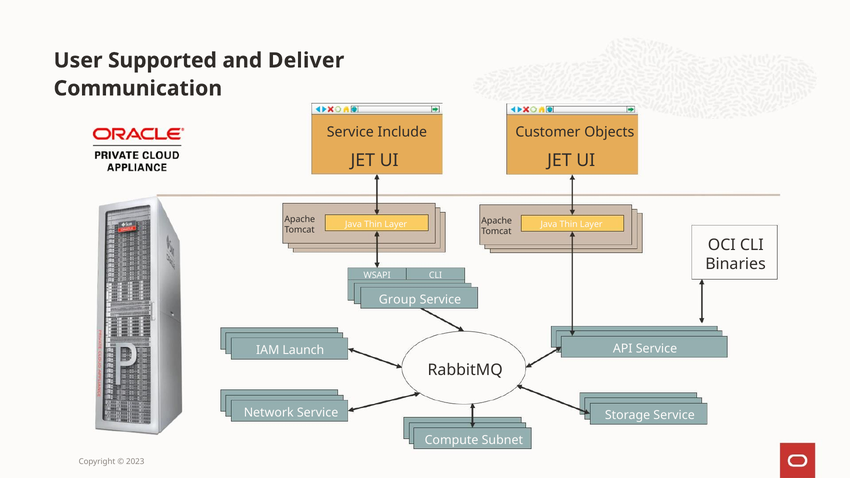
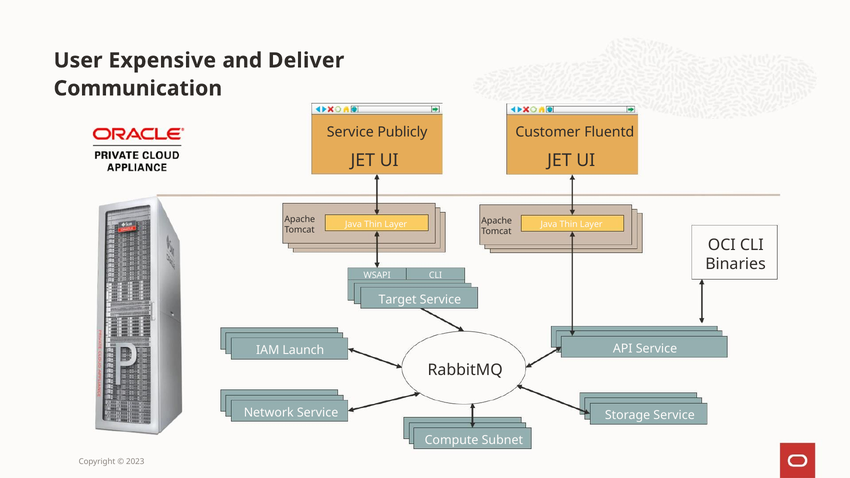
Supported: Supported -> Expensive (162, 60)
Include: Include -> Publicly (402, 132)
Objects: Objects -> Fluentd (609, 132)
Group: Group -> Target (398, 300)
